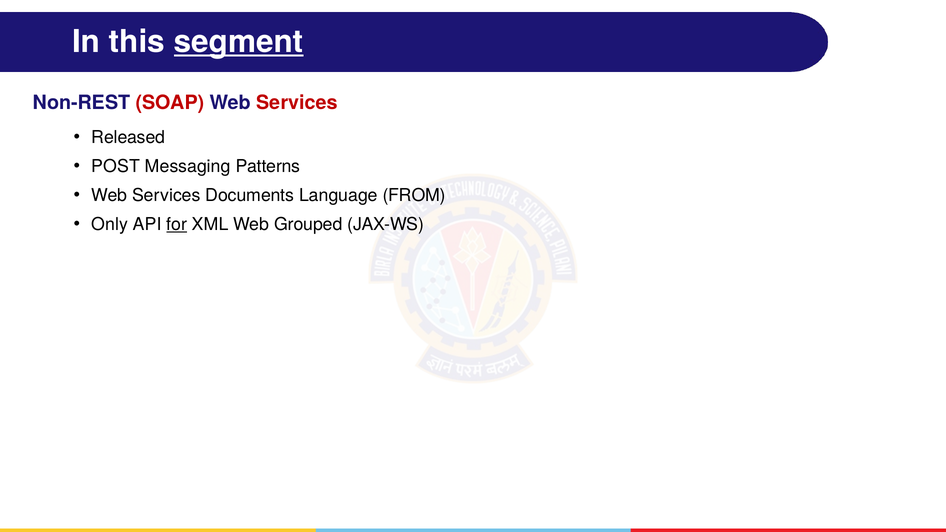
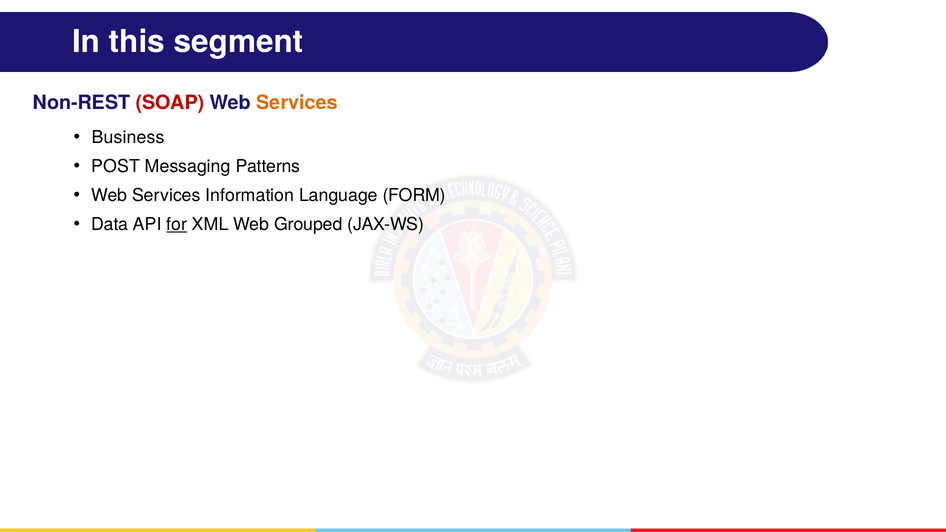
segment underline: present -> none (239, 42)
Services colour: red -> orange (297, 103)
Released: Released -> Business (128, 137)
Documents: Documents -> Information (250, 195)
FROM: FROM -> FORM (414, 195)
Only: Only -> Data (110, 224)
